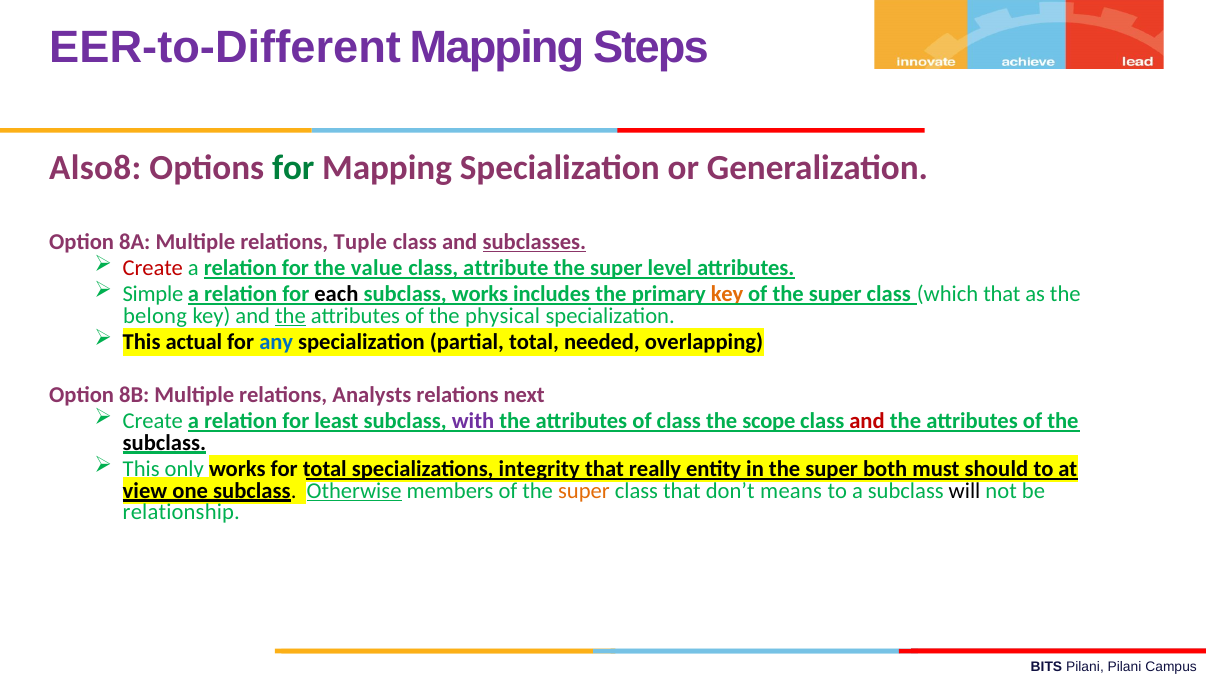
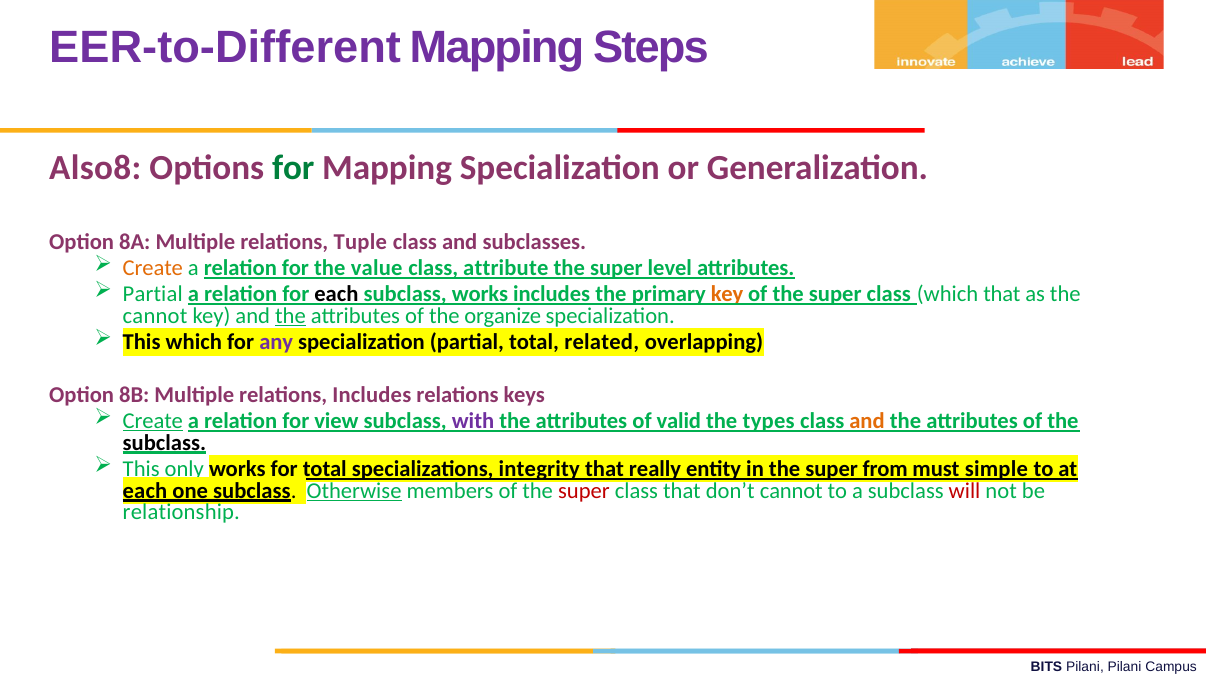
subclasses underline: present -> none (534, 241)
Create colour: red -> orange (153, 268)
Simple: Simple -> Partial (153, 294)
belong: belong -> cannot (155, 316)
physical: physical -> organize (503, 316)
This actual: actual -> which (194, 342)
any colour: blue -> purple (276, 342)
needed: needed -> related (602, 342)
relations Analysts: Analysts -> Includes (372, 394)
next: next -> keys (524, 394)
Create underline: none -> present (153, 420)
least: least -> view (336, 420)
of class: class -> valid (679, 420)
scope: scope -> types (769, 420)
and colour: red -> orange (867, 420)
both: both -> from (885, 468)
should: should -> simple (996, 468)
view: view -> each (145, 490)
super colour: orange -> red (584, 490)
don’t means: means -> cannot (791, 490)
will colour: black -> red (965, 490)
